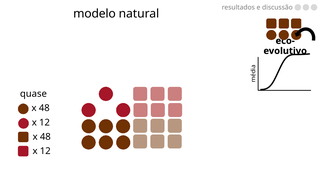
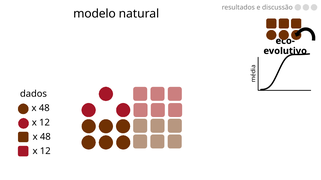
quase: quase -> dados (33, 94)
